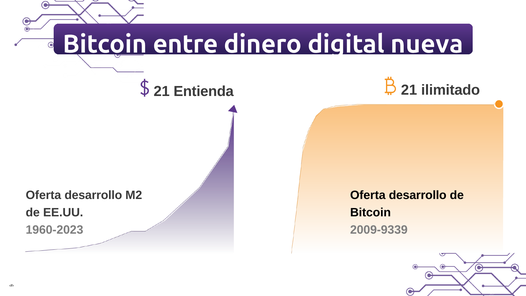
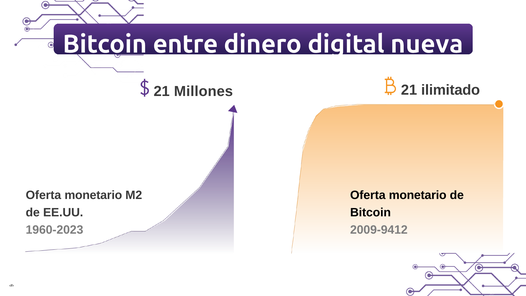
Entienda: Entienda -> Millones (203, 91)
desarrollo: desarrollo -> monetario (93, 195)
desarrollo: desarrollo -> monetario (418, 195)
2009-9339: 2009-9339 -> 2009-9412 (379, 230)
